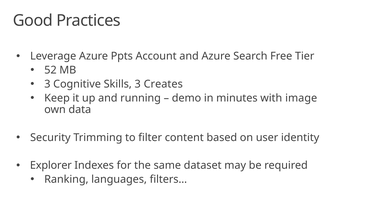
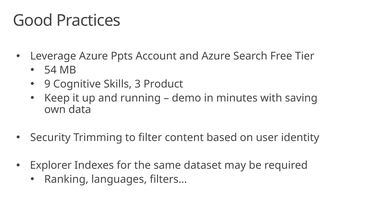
52: 52 -> 54 (50, 70)
3: 3 -> 9 (47, 84)
Creates: Creates -> Product (163, 84)
image: image -> saving (301, 98)
